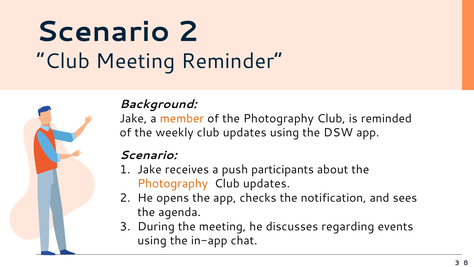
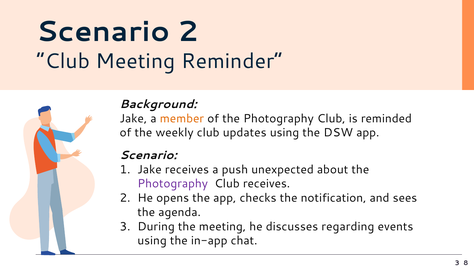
participants: participants -> unexpected (283, 169)
Photography colour: orange -> purple (173, 183)
updates: updates -> receives (267, 183)
